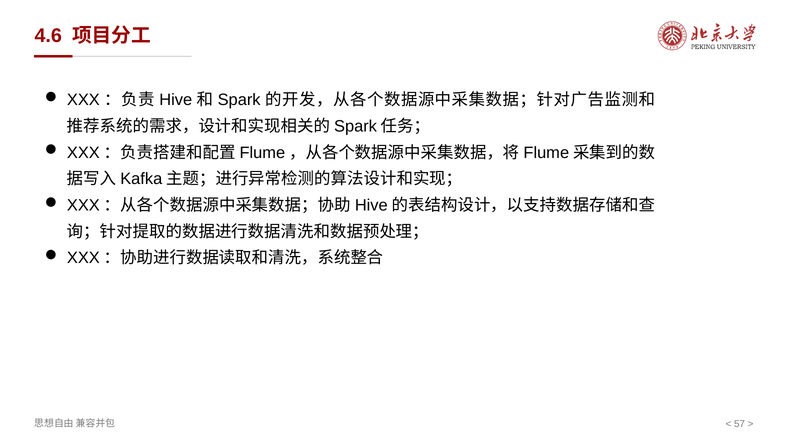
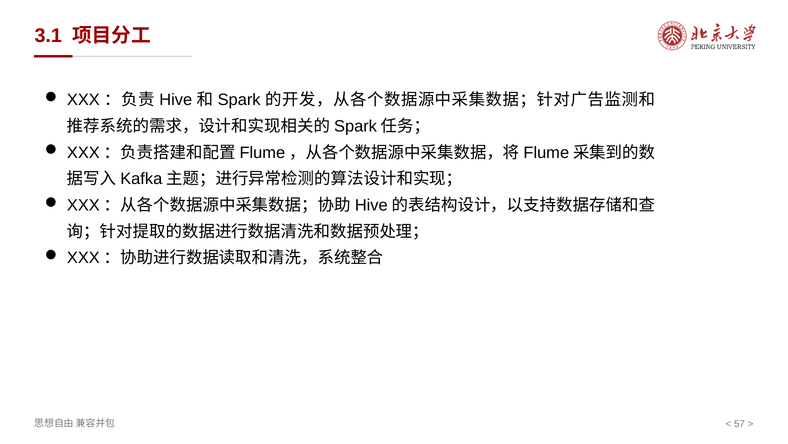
4.6: 4.6 -> 3.1 (48, 36)
